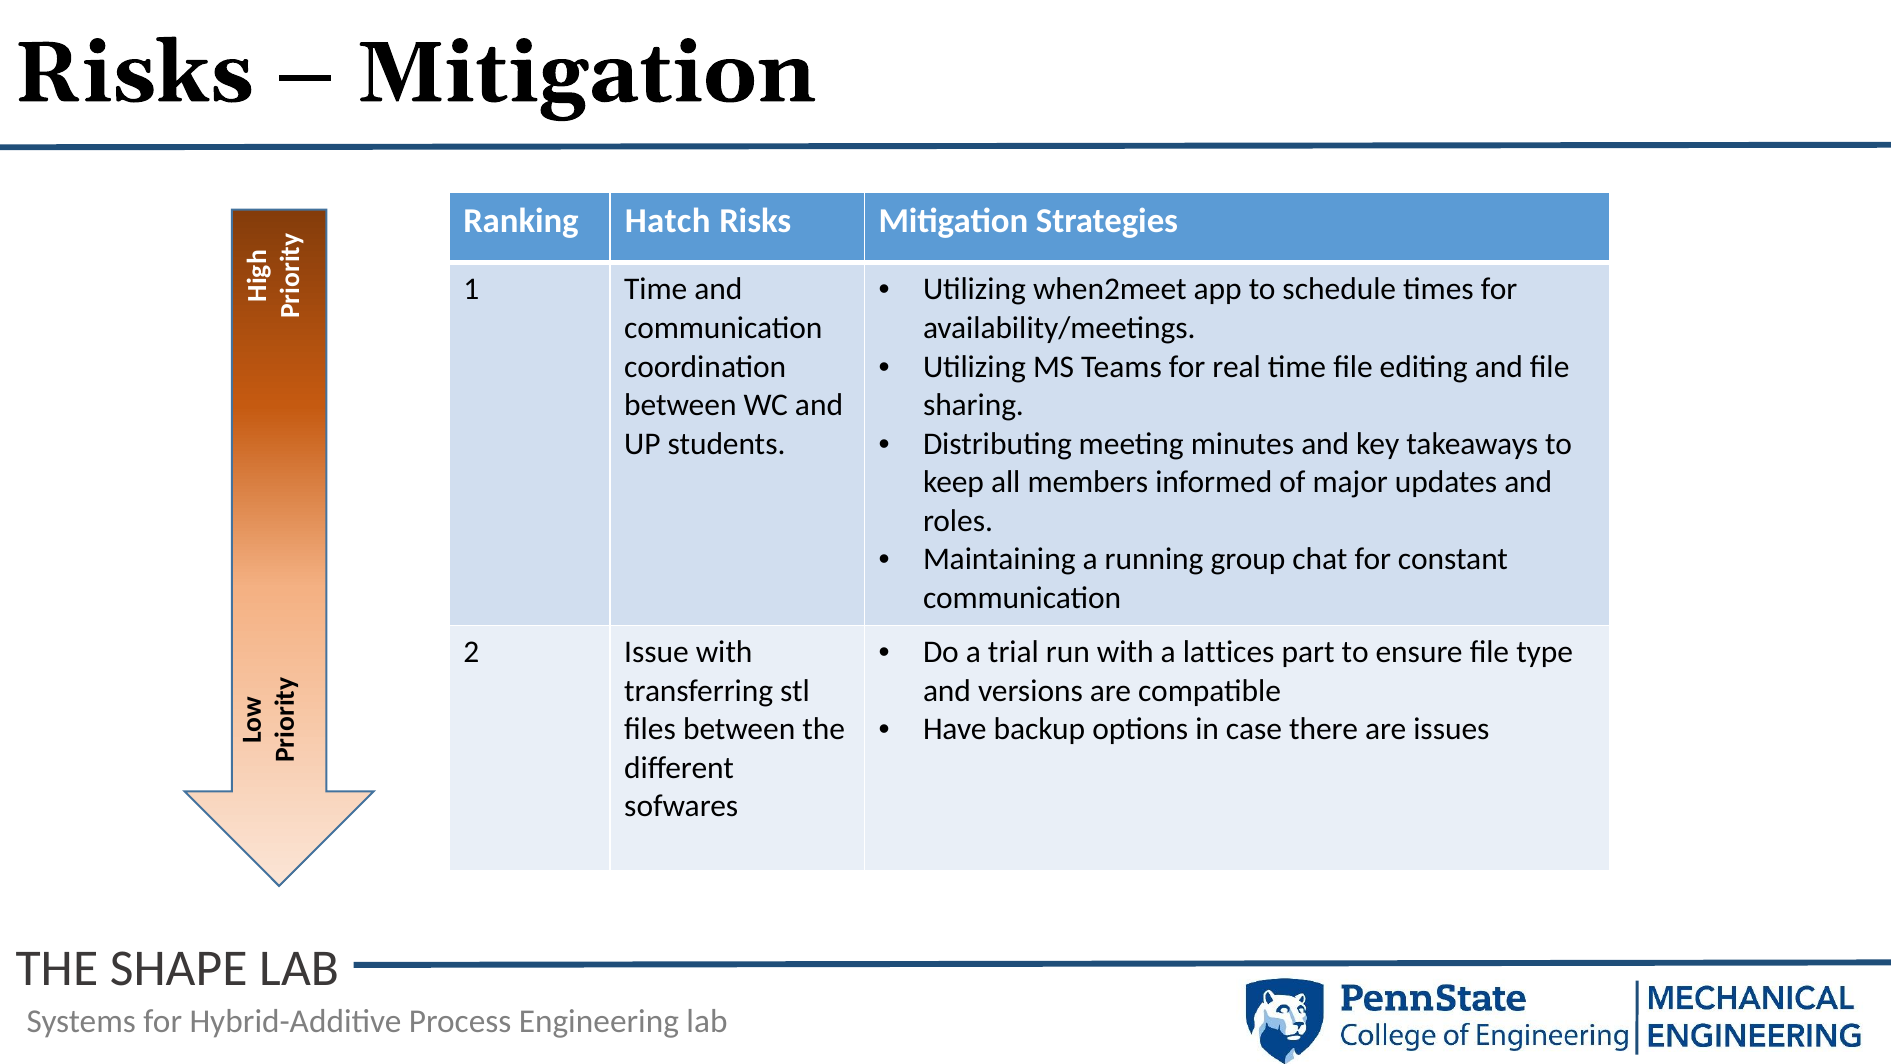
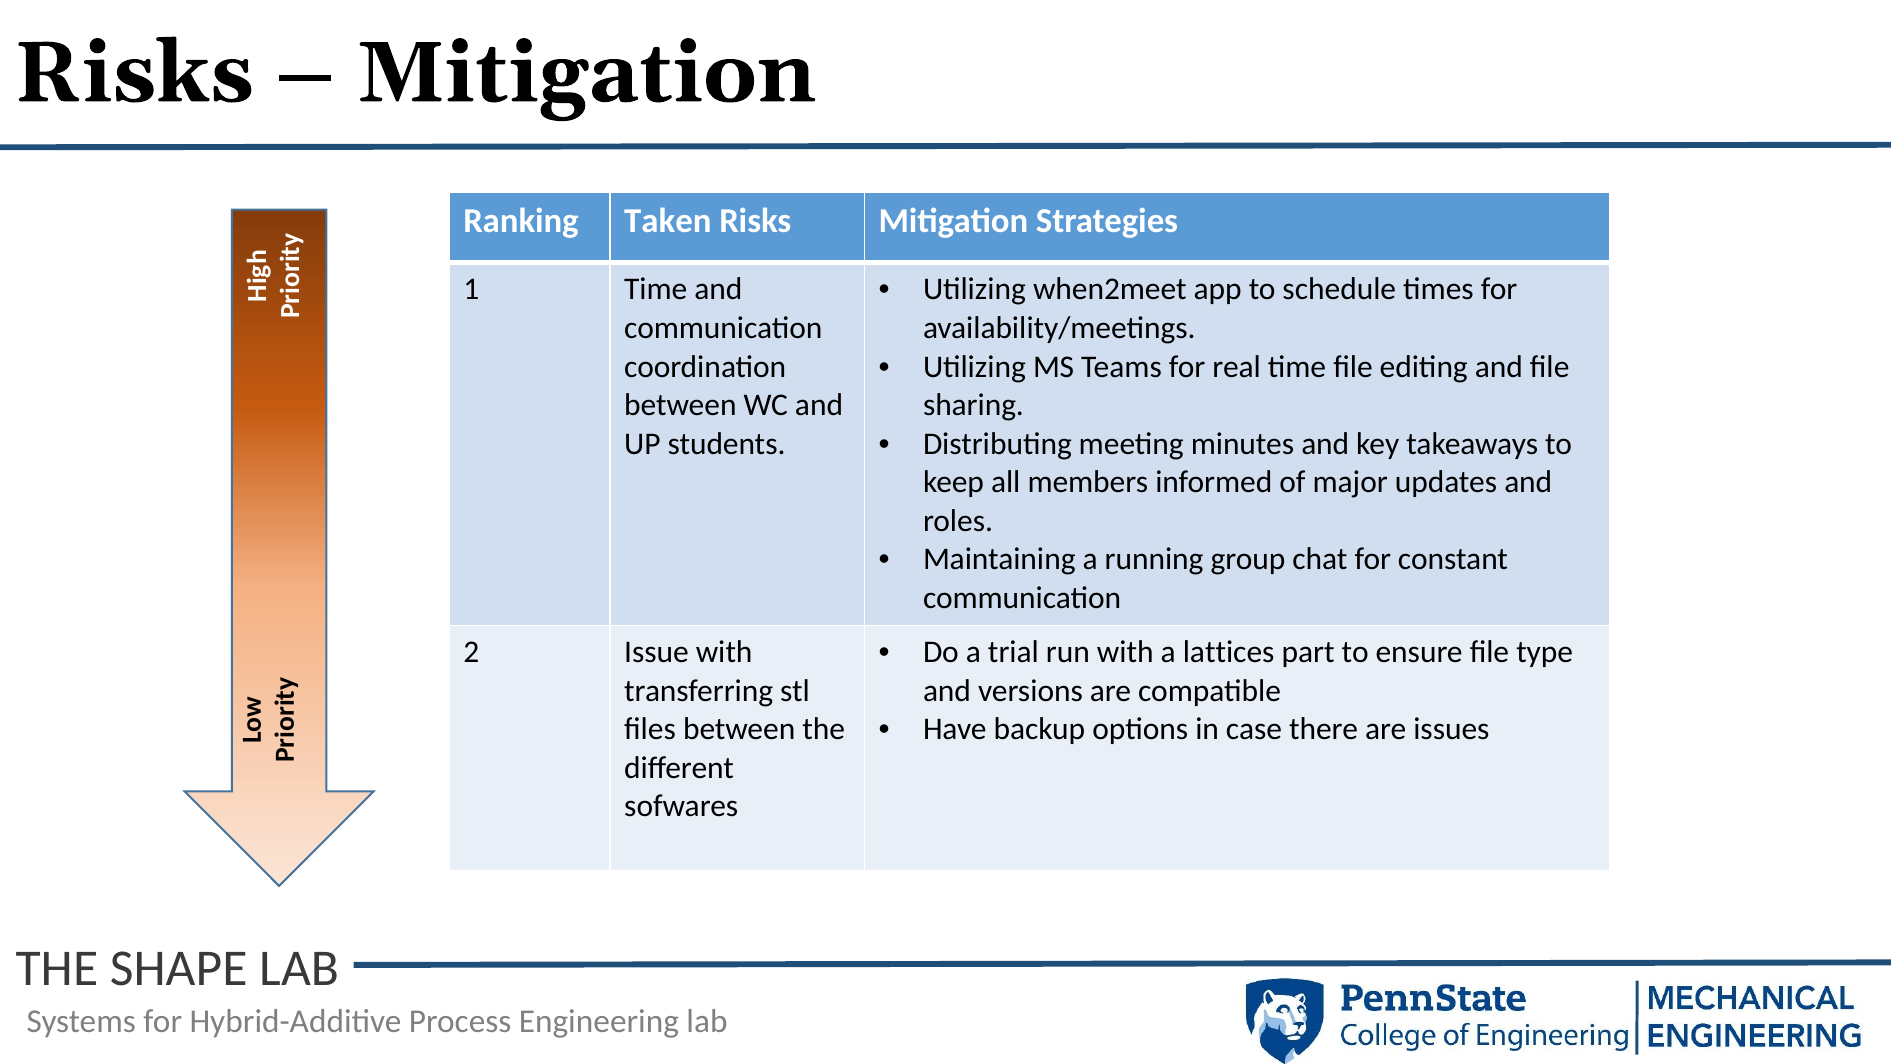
Hatch: Hatch -> Taken (668, 221)
